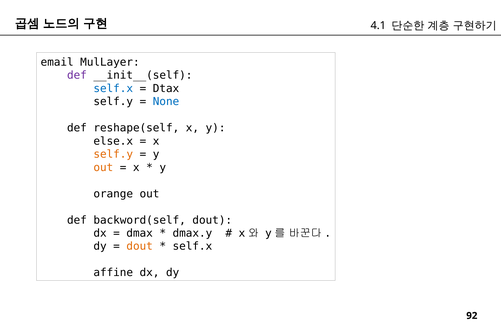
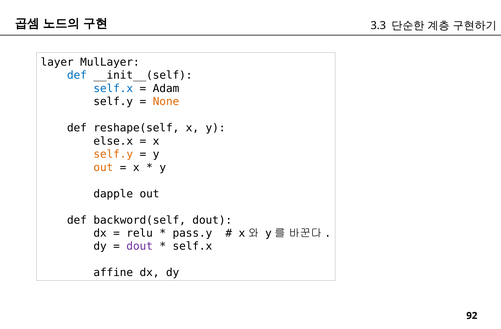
4.1: 4.1 -> 3.3 (378, 26)
email: email -> layer (57, 62)
def colour: purple -> blue (77, 75)
Dtax: Dtax -> Adam (166, 88)
None colour: blue -> orange (166, 102)
orange: orange -> dapple (113, 194)
dmax: dmax -> relu (140, 233)
dmax.y: dmax.y -> pass.y (192, 233)
dout colour: orange -> purple (140, 246)
